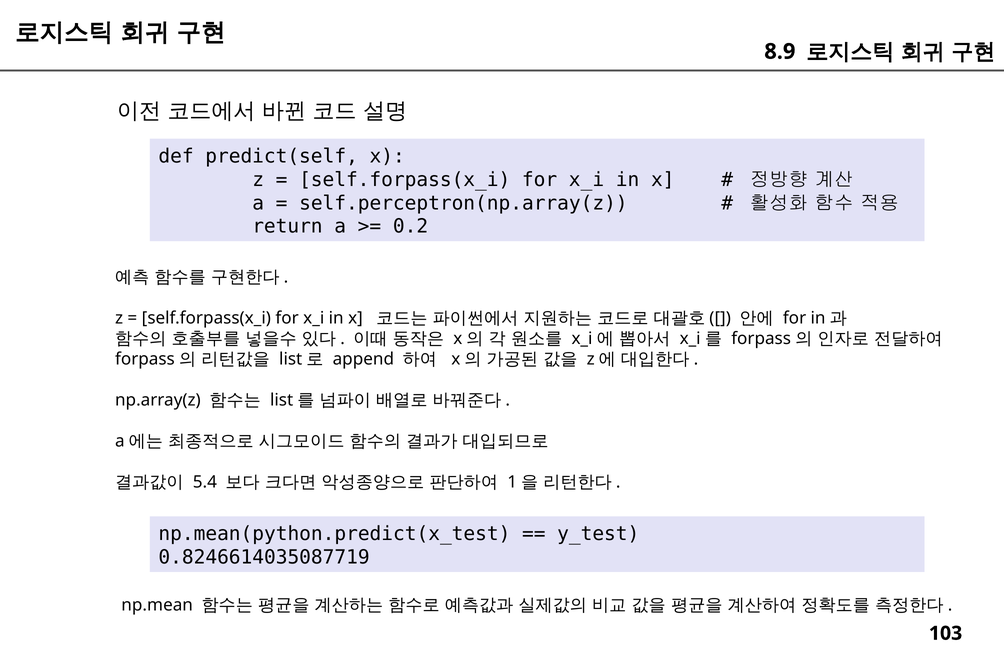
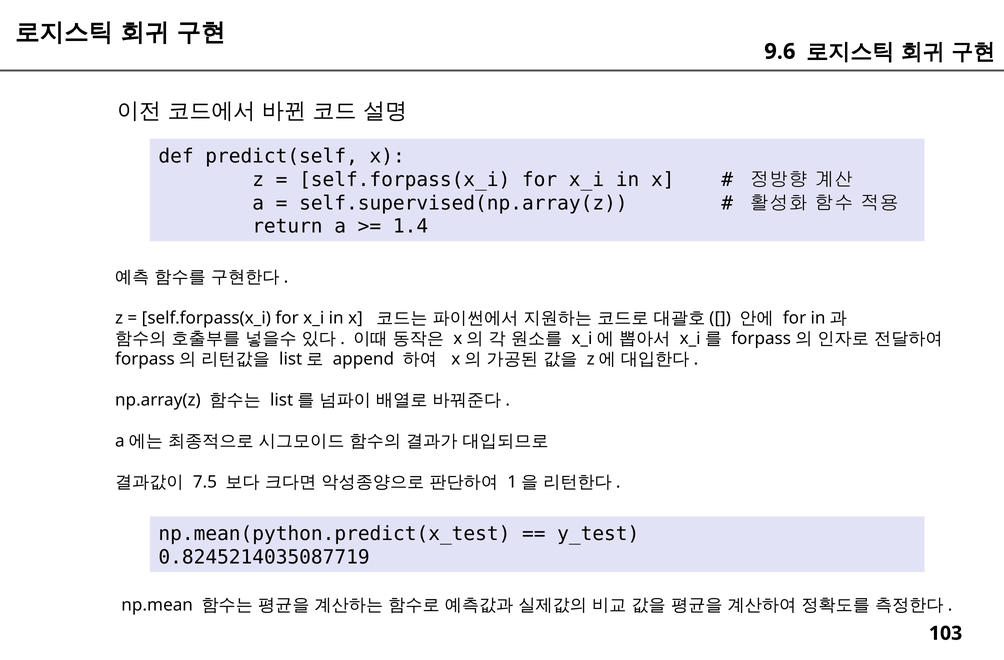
8.9: 8.9 -> 9.6 (780, 51)
self.perceptron(np.array(z: self.perceptron(np.array(z -> self.supervised(np.array(z (463, 203)
0.2: 0.2 -> 1.4 (411, 226)
5.4: 5.4 -> 7.5 (205, 482)
0.8246614035087719: 0.8246614035087719 -> 0.8245214035087719 (264, 557)
